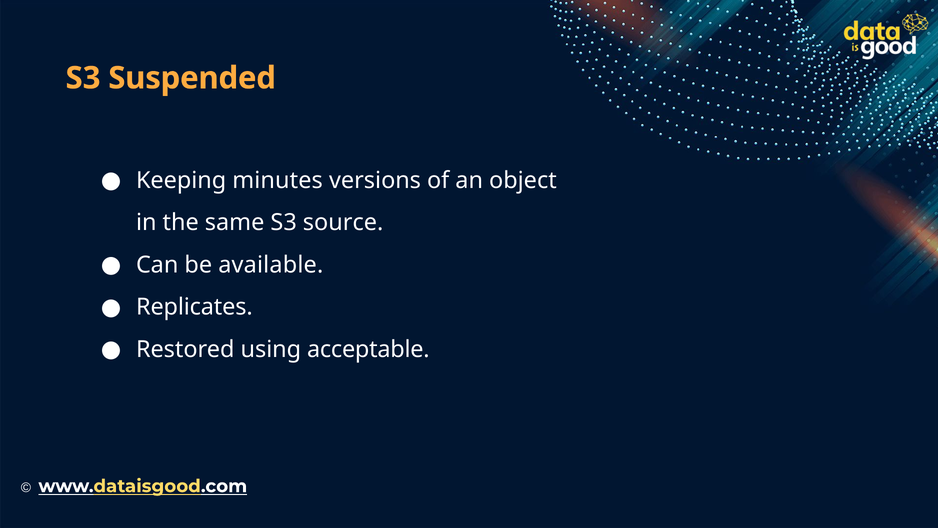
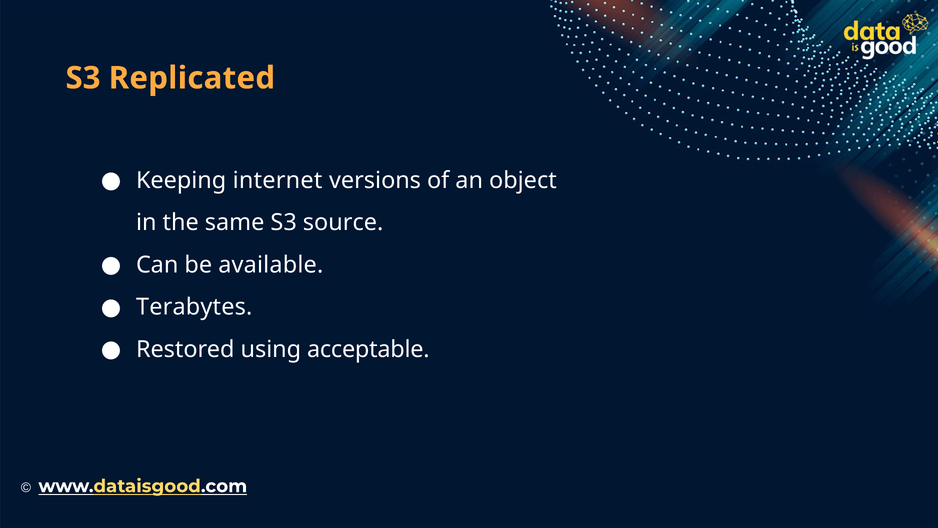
Suspended: Suspended -> Replicated (192, 78)
minutes: minutes -> internet (278, 180)
Replicates: Replicates -> Terabytes (194, 307)
